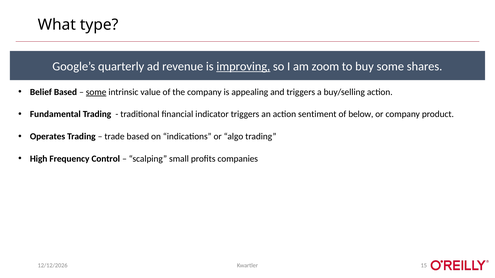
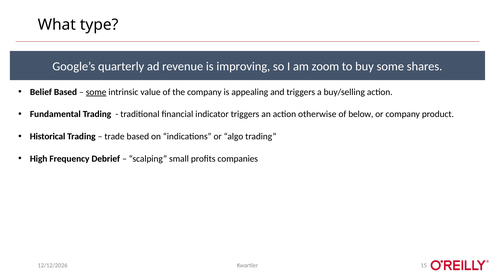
improving underline: present -> none (243, 67)
sentiment: sentiment -> otherwise (317, 114)
Operates: Operates -> Historical (48, 137)
Control: Control -> Debrief (106, 159)
